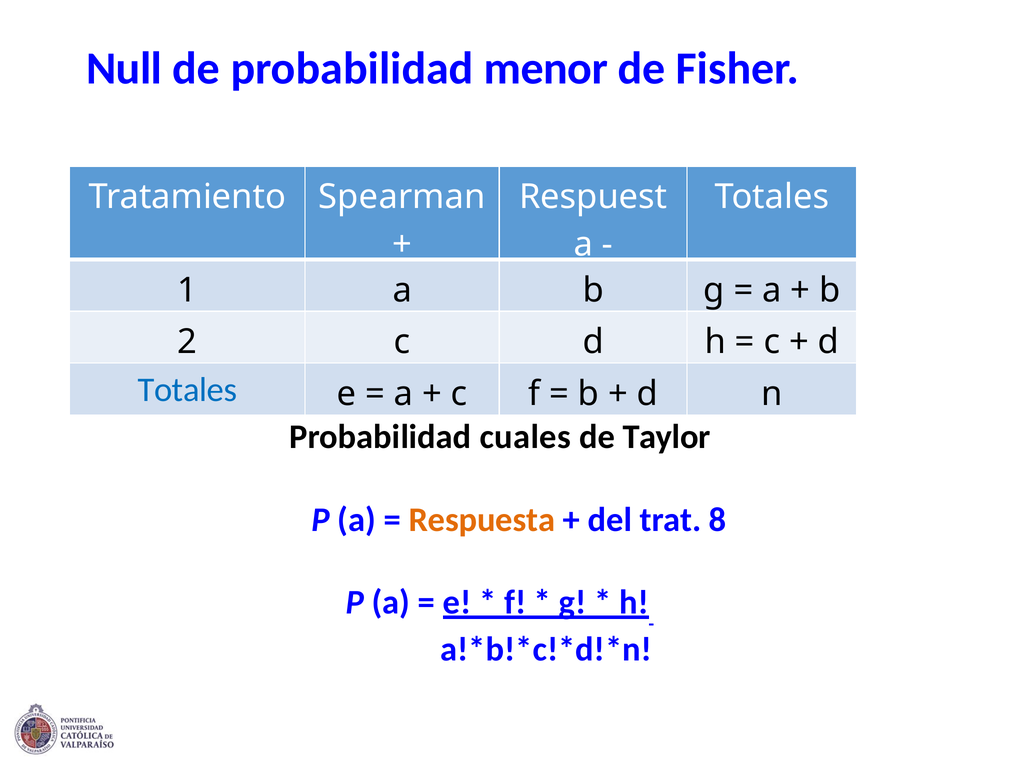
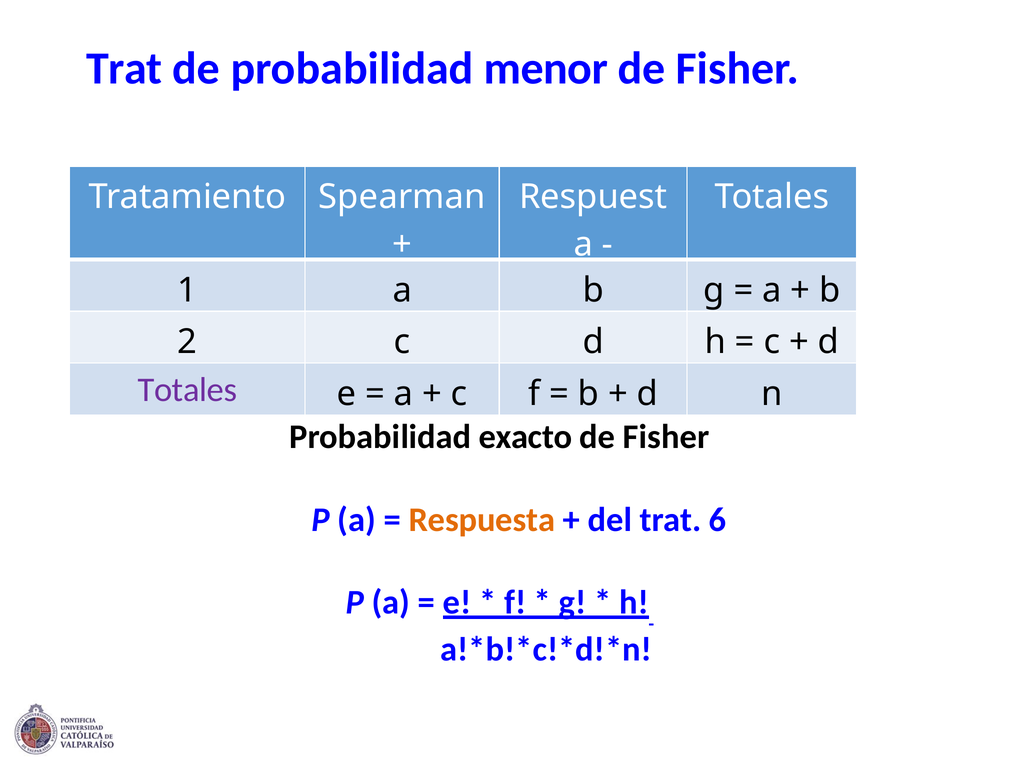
Null: Null -> Trat (124, 69)
Totales colour: blue -> purple (187, 390)
cuales: cuales -> exacto (525, 437)
Taylor: Taylor -> Fisher (666, 437)
8: 8 -> 6 (718, 520)
